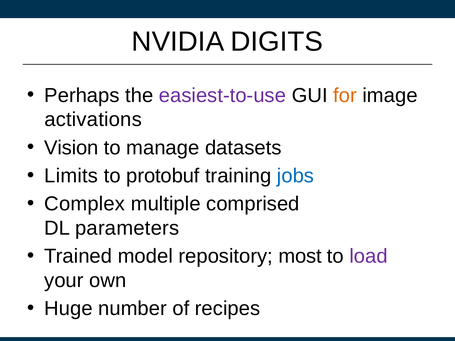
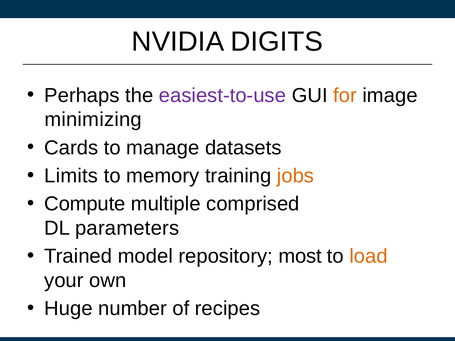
activations: activations -> minimizing (93, 120)
Vision: Vision -> Cards (71, 148)
protobuf: protobuf -> memory (163, 176)
jobs colour: blue -> orange (296, 176)
Complex: Complex -> Compute (85, 204)
load colour: purple -> orange (368, 256)
